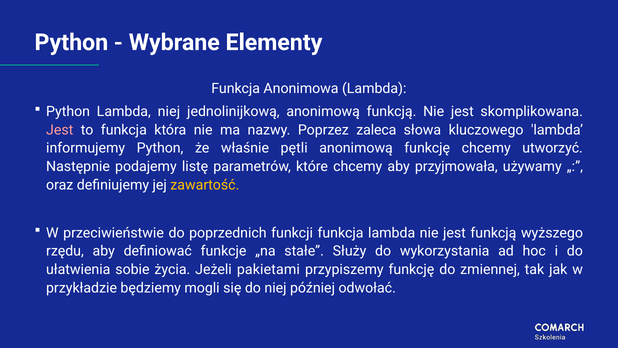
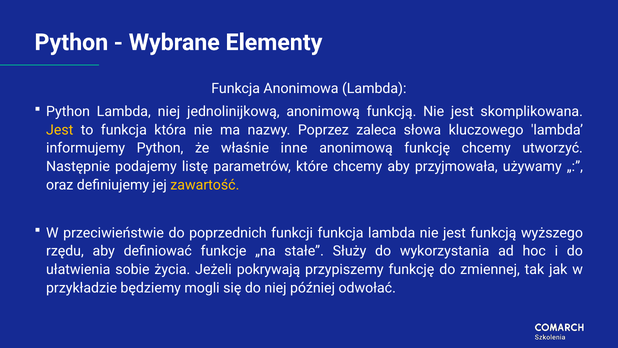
Jest colour: pink -> yellow (60, 130)
pętli: pętli -> inne (294, 148)
pakietami: pakietami -> pokrywają (269, 269)
